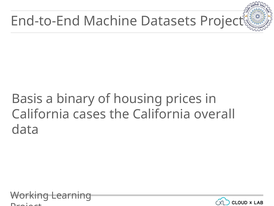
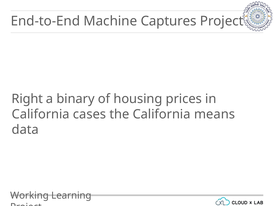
Datasets: Datasets -> Captures (169, 21)
Basis: Basis -> Right (27, 99)
overall: overall -> means (215, 114)
